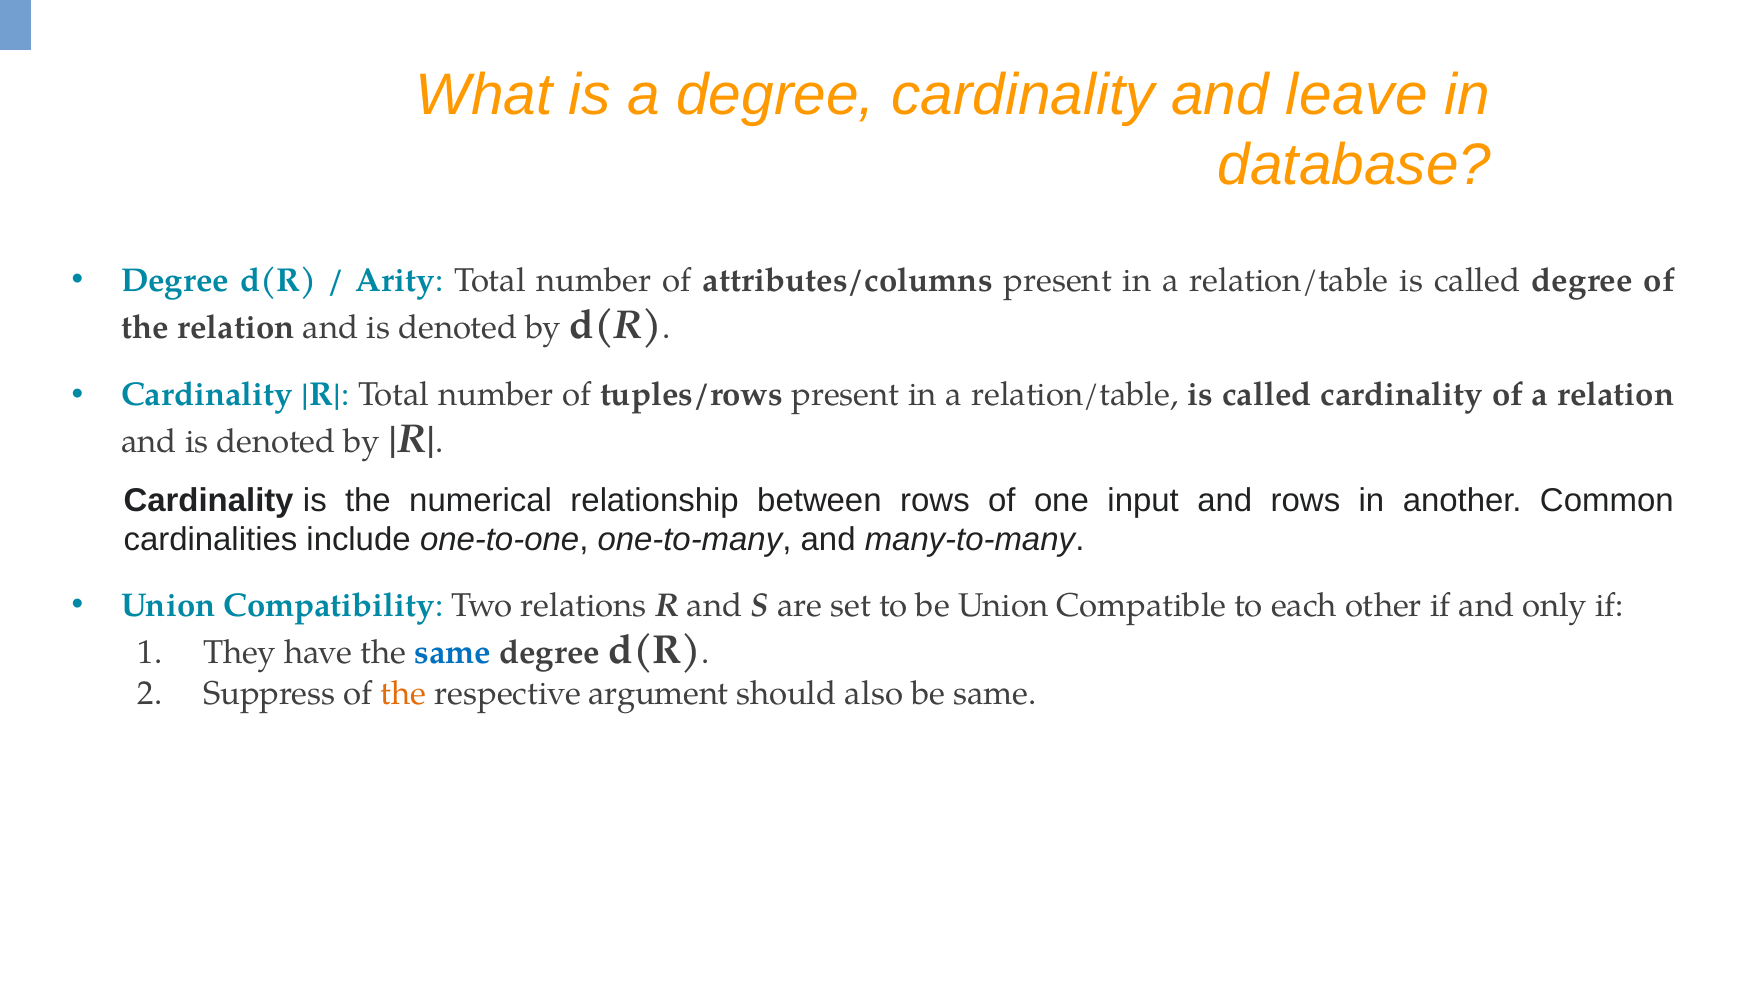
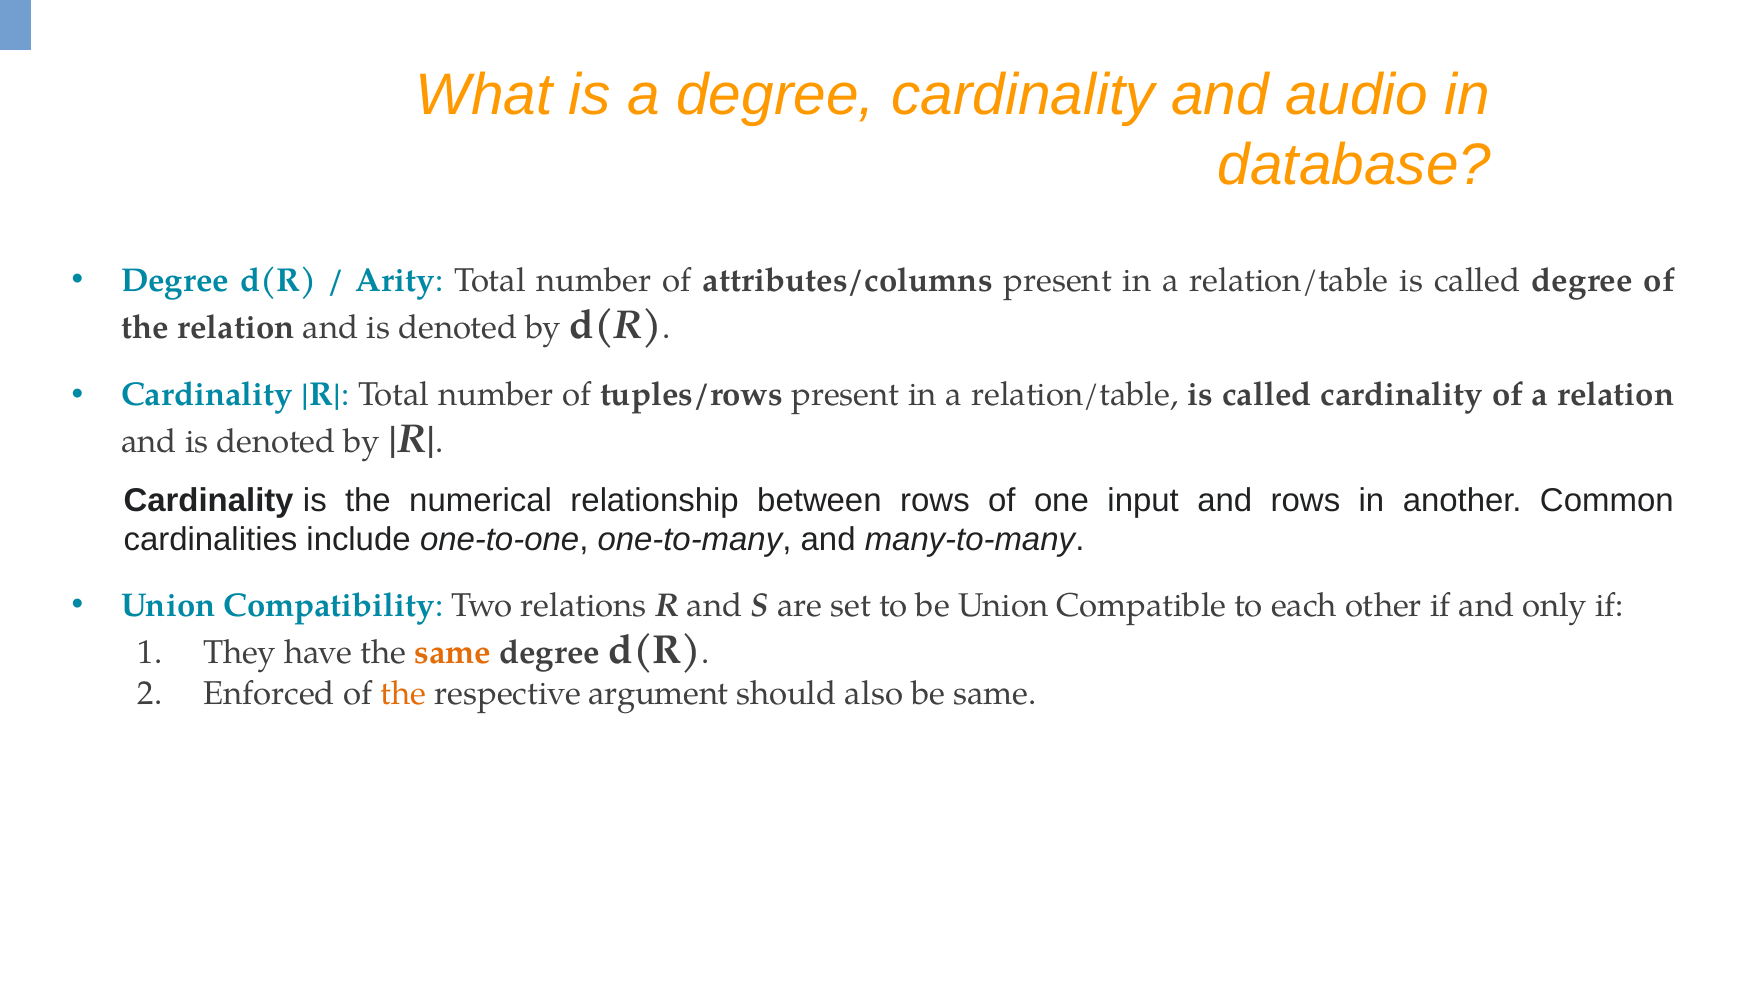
leave: leave -> audio (1357, 95)
same colour: blue -> orange (453, 653)
Suppress: Suppress -> Enforced (269, 694)
